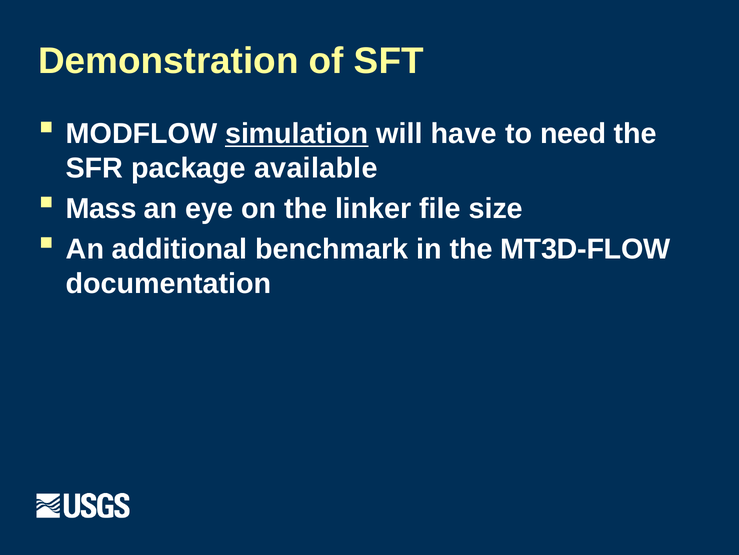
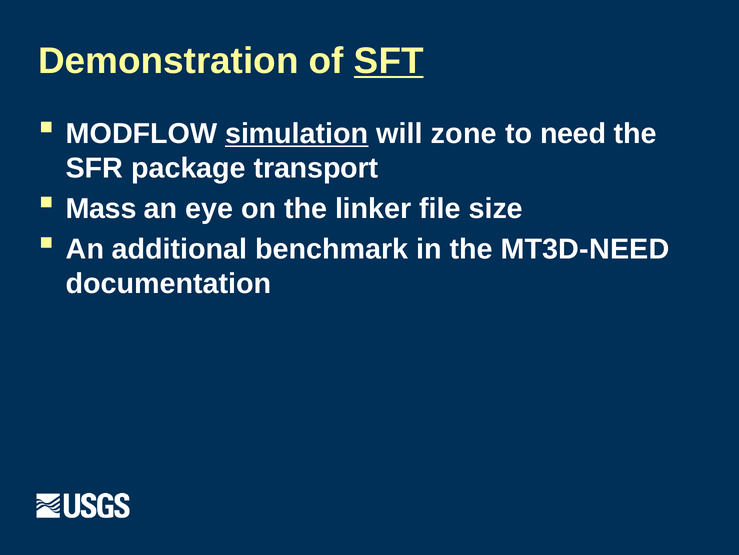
SFT underline: none -> present (389, 61)
have: have -> zone (464, 134)
available: available -> transport (316, 168)
MT3D-FLOW: MT3D-FLOW -> MT3D-NEED (585, 249)
